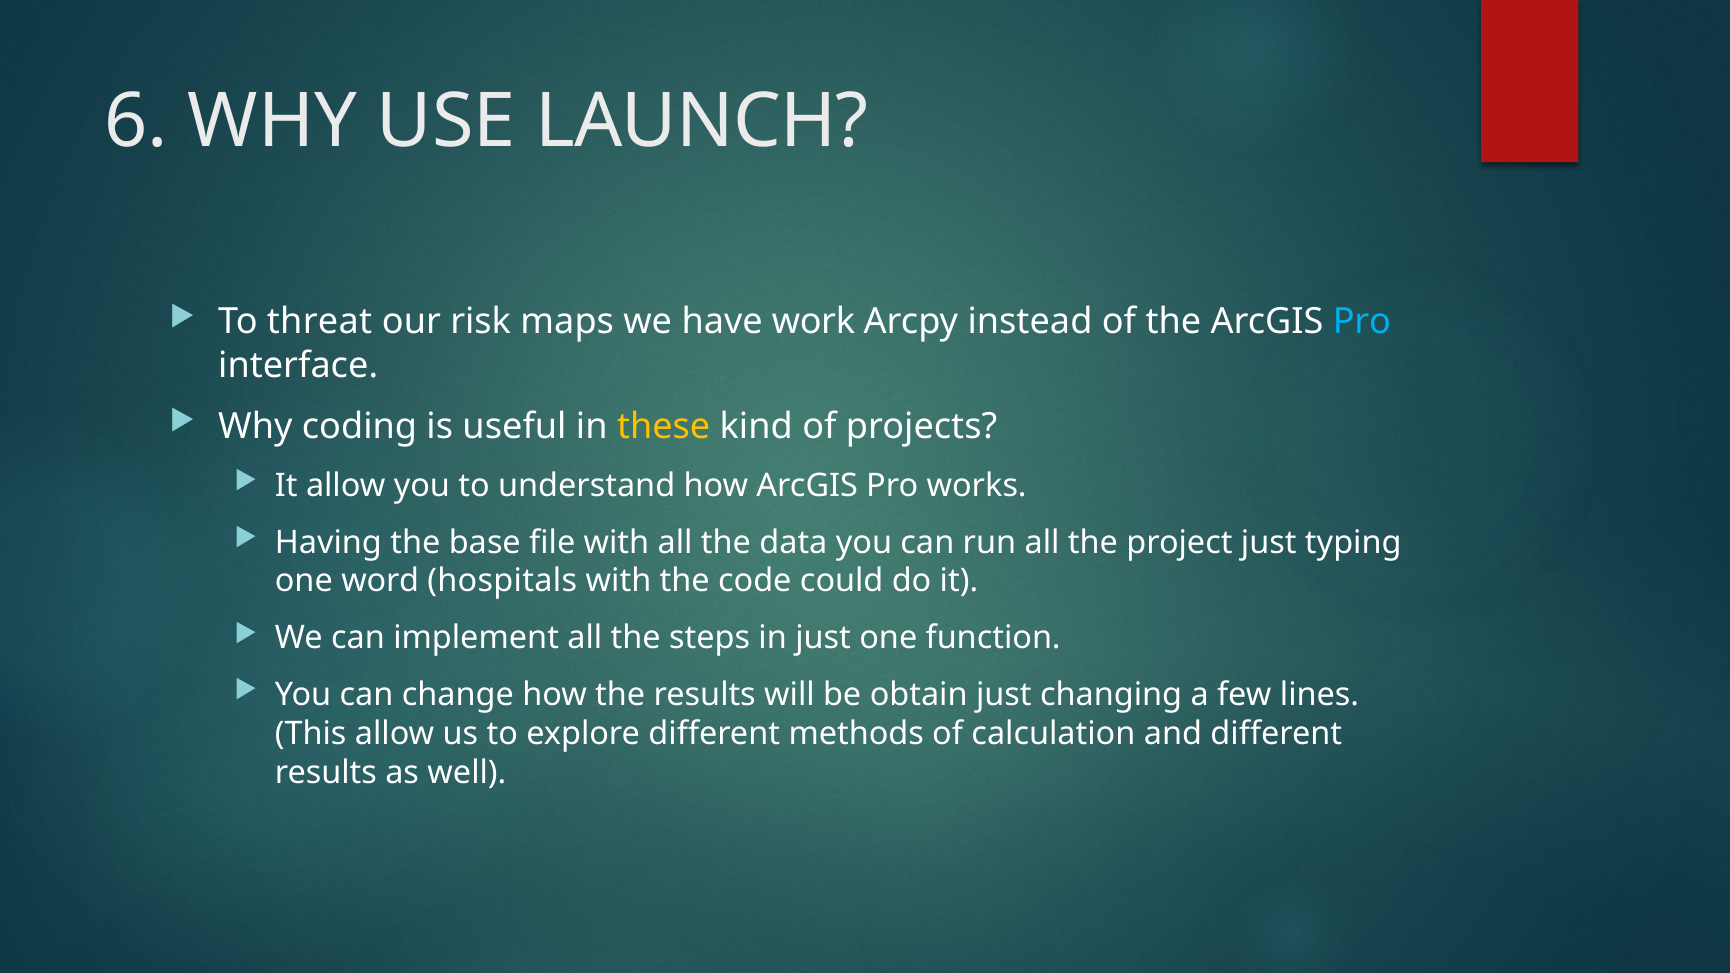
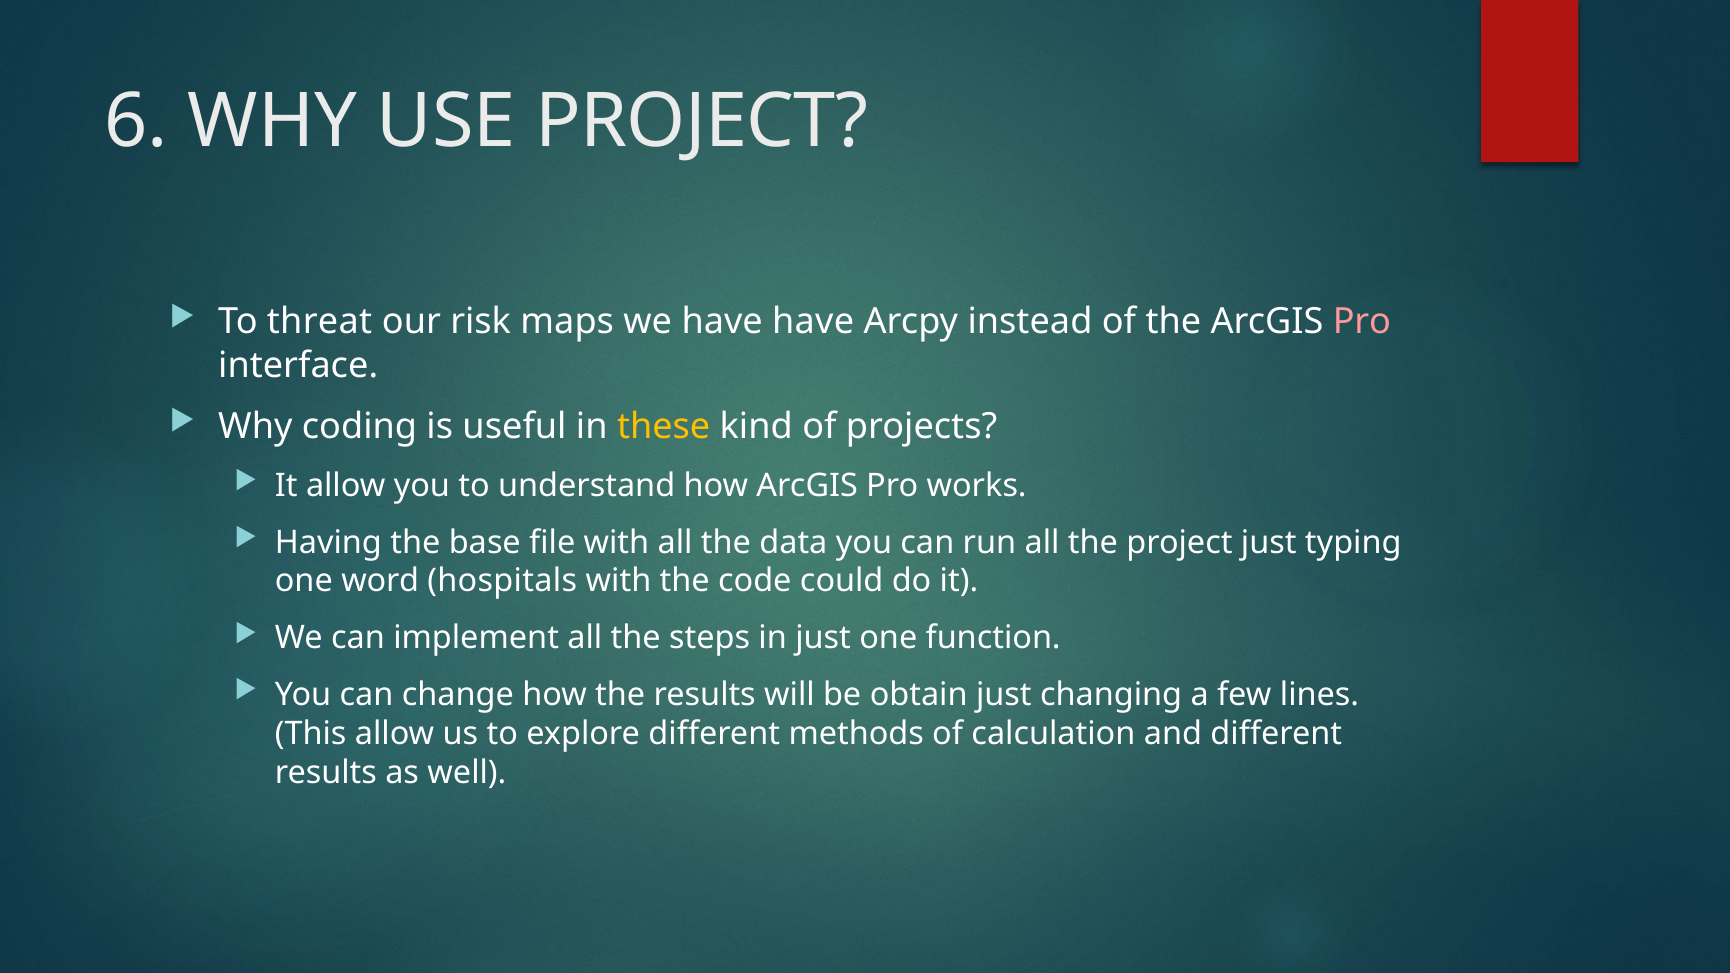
USE LAUNCH: LAUNCH -> PROJECT (702, 121)
have work: work -> have (813, 322)
Pro colour: light blue -> pink (1362, 322)
